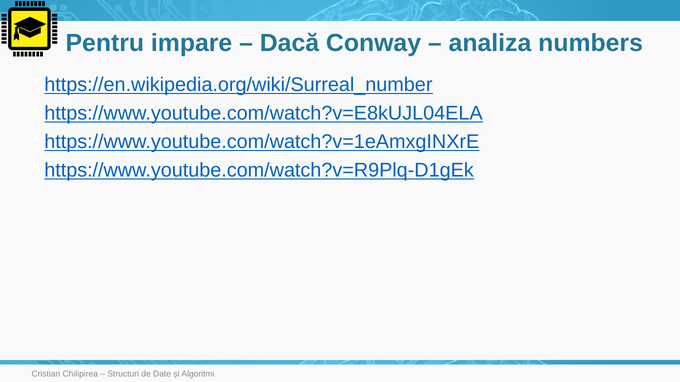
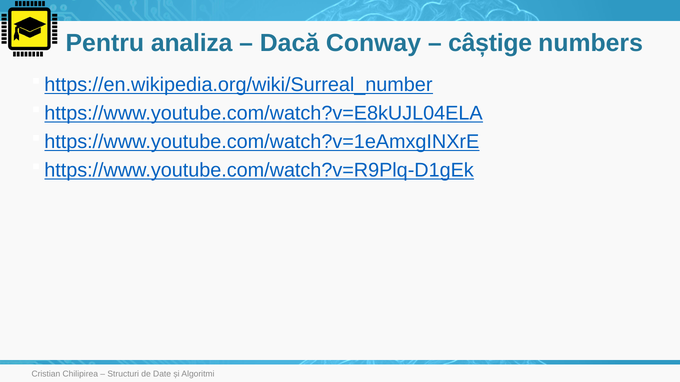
impare: impare -> analiza (192, 43)
analiza: analiza -> câștige (490, 43)
